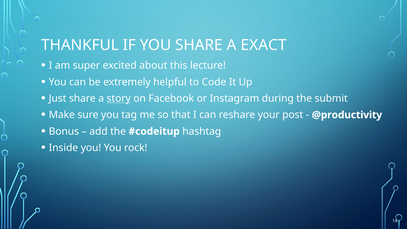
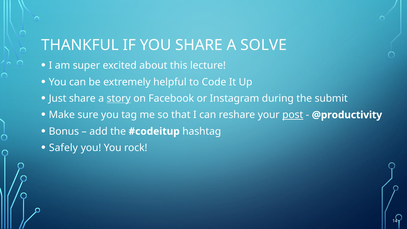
EXACT: EXACT -> SOLVE (264, 45)
post underline: none -> present (293, 115)
Inside: Inside -> Safely (63, 148)
